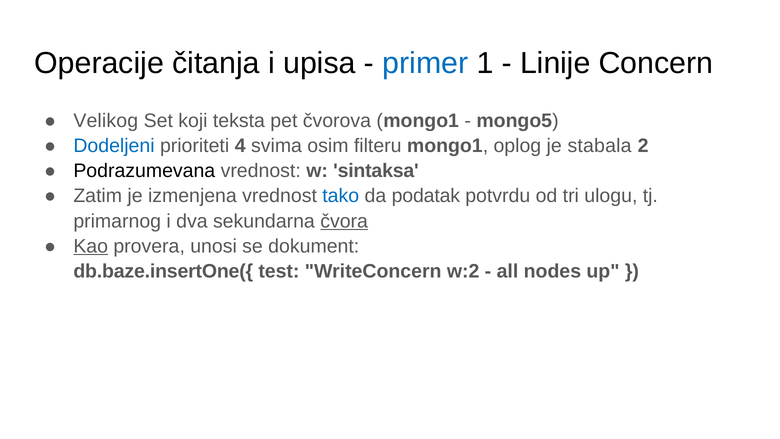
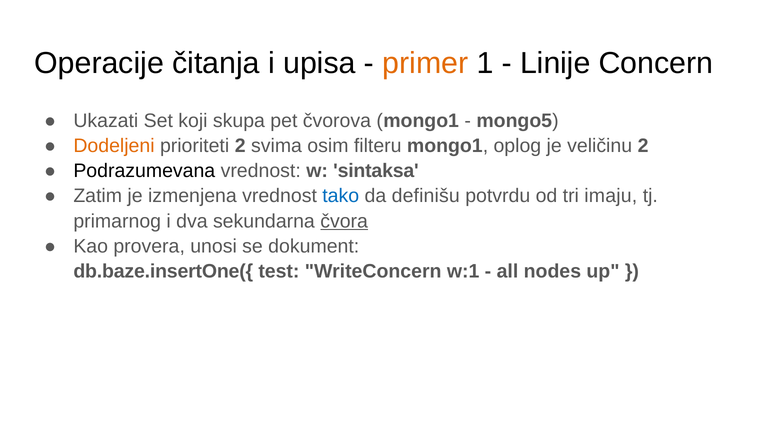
primer colour: blue -> orange (425, 63)
Velikog: Velikog -> Ukazati (106, 121)
teksta: teksta -> skupa (239, 121)
Dodeljeni colour: blue -> orange (114, 146)
prioriteti 4: 4 -> 2 (240, 146)
stabala: stabala -> veličinu (600, 146)
podatak: podatak -> definišu (426, 196)
ulogu: ulogu -> imaju (611, 196)
Kao underline: present -> none (91, 246)
w:2: w:2 -> w:1 (463, 271)
